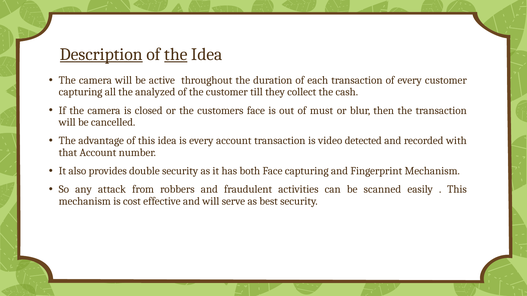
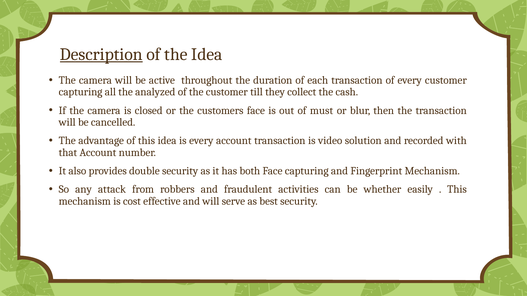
the underline: present -> none (176, 54)
detected: detected -> solution (363, 141)
scanned: scanned -> whether (382, 190)
